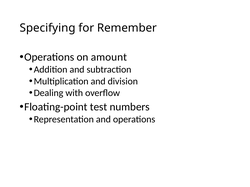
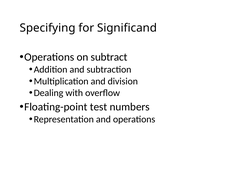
Remember: Remember -> Significand (127, 28)
amount: amount -> subtract (109, 57)
